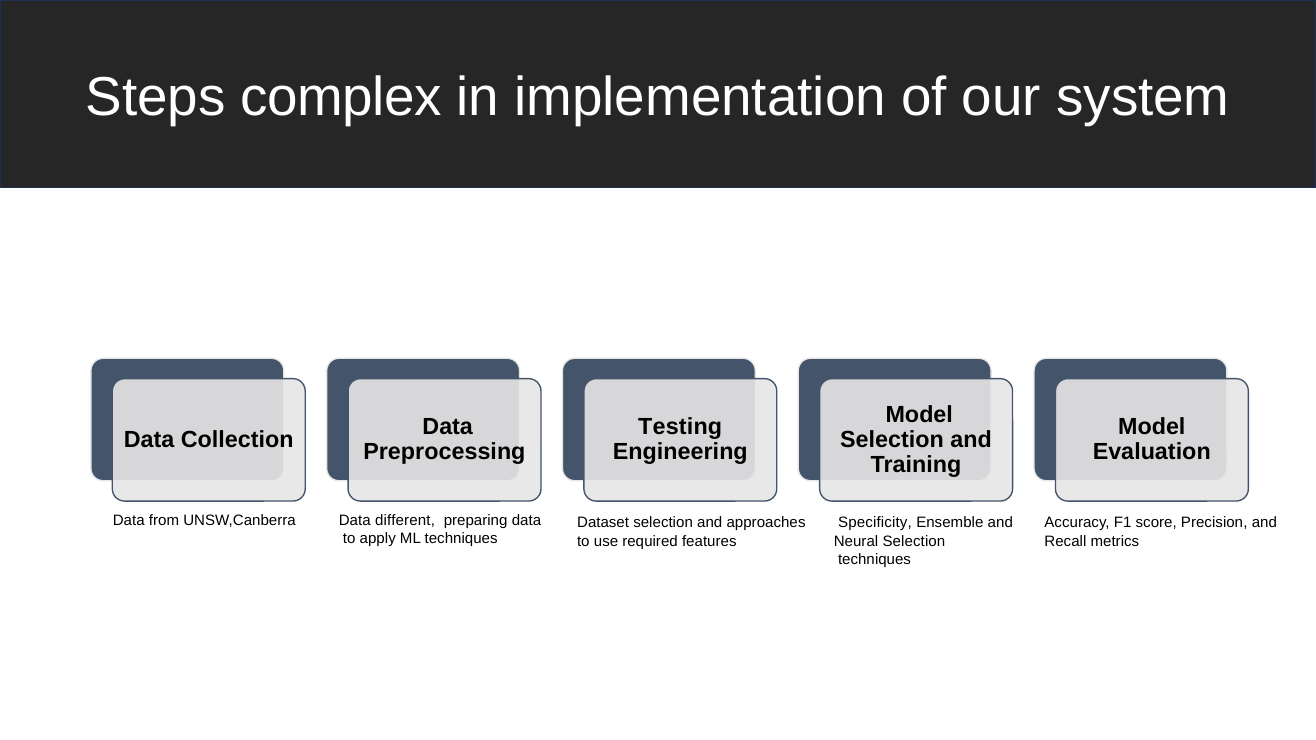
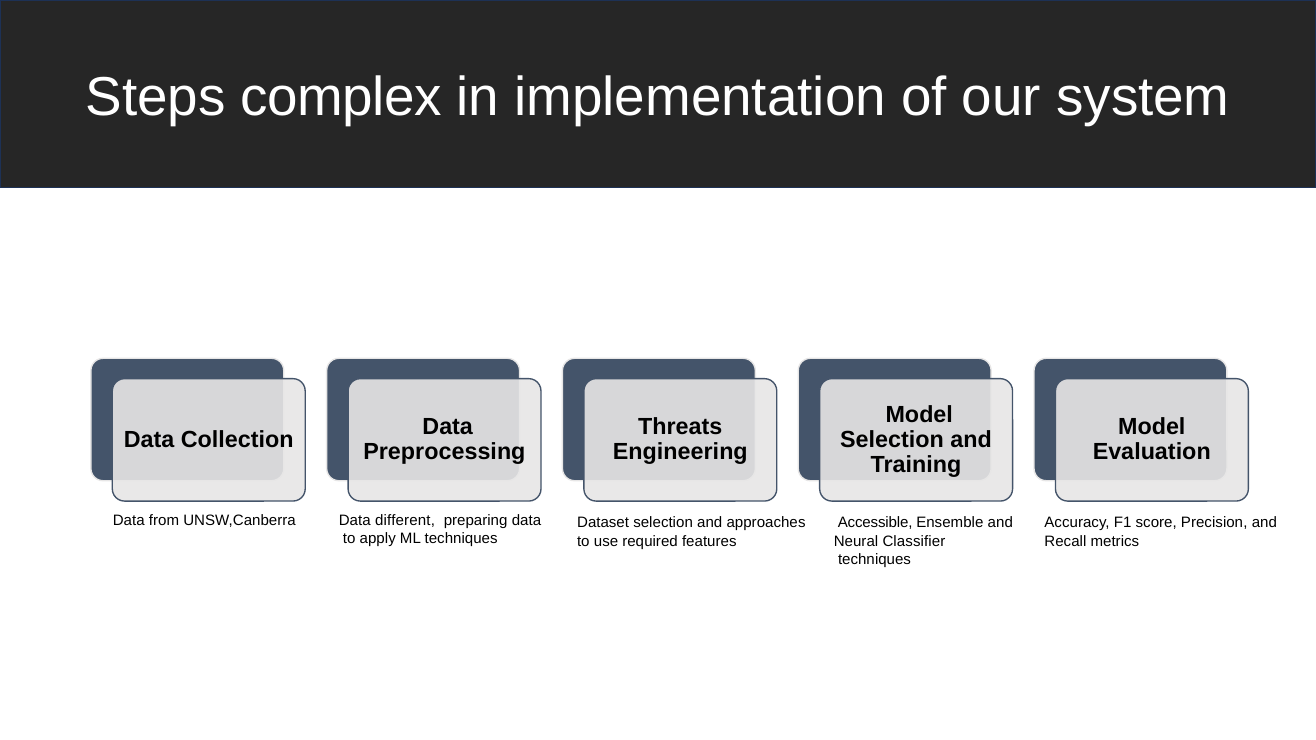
Testing: Testing -> Threats (680, 427)
Specificity: Specificity -> Accessible (875, 523)
Neural Selection: Selection -> Classifier (914, 541)
